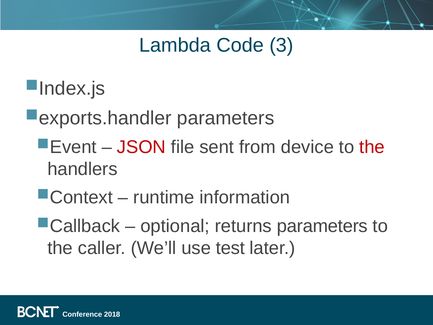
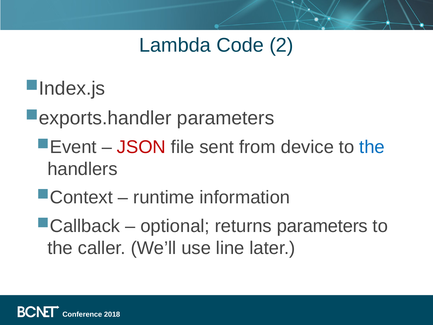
3: 3 -> 2 (281, 45)
the colour: red -> blue (372, 147)
test: test -> line (230, 248)
